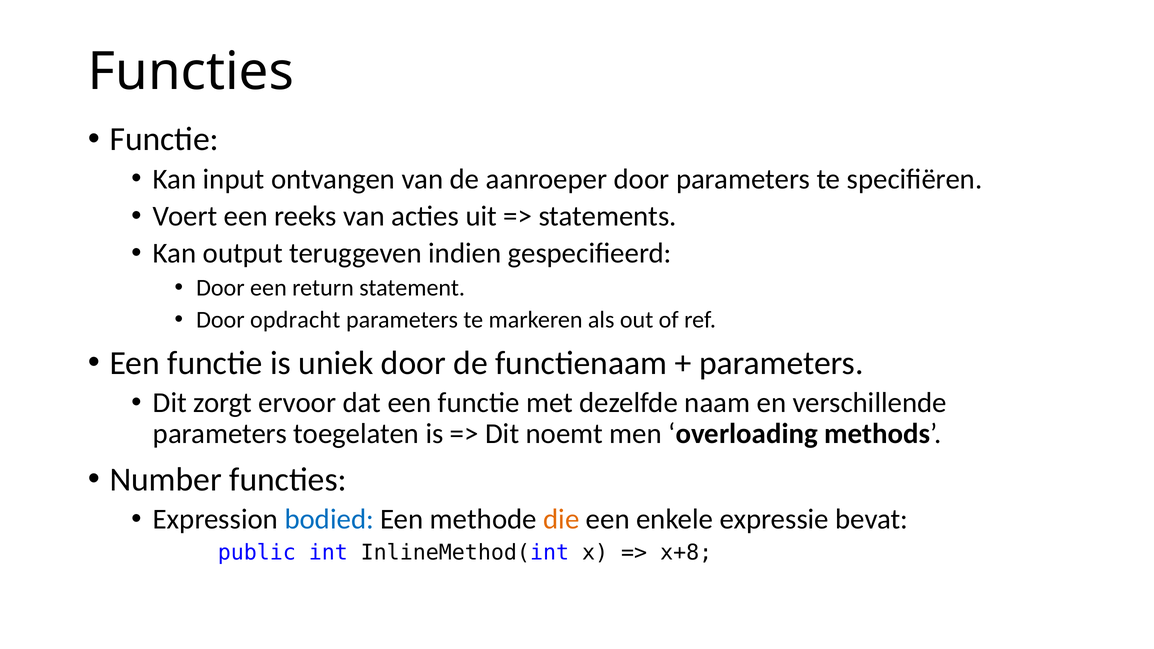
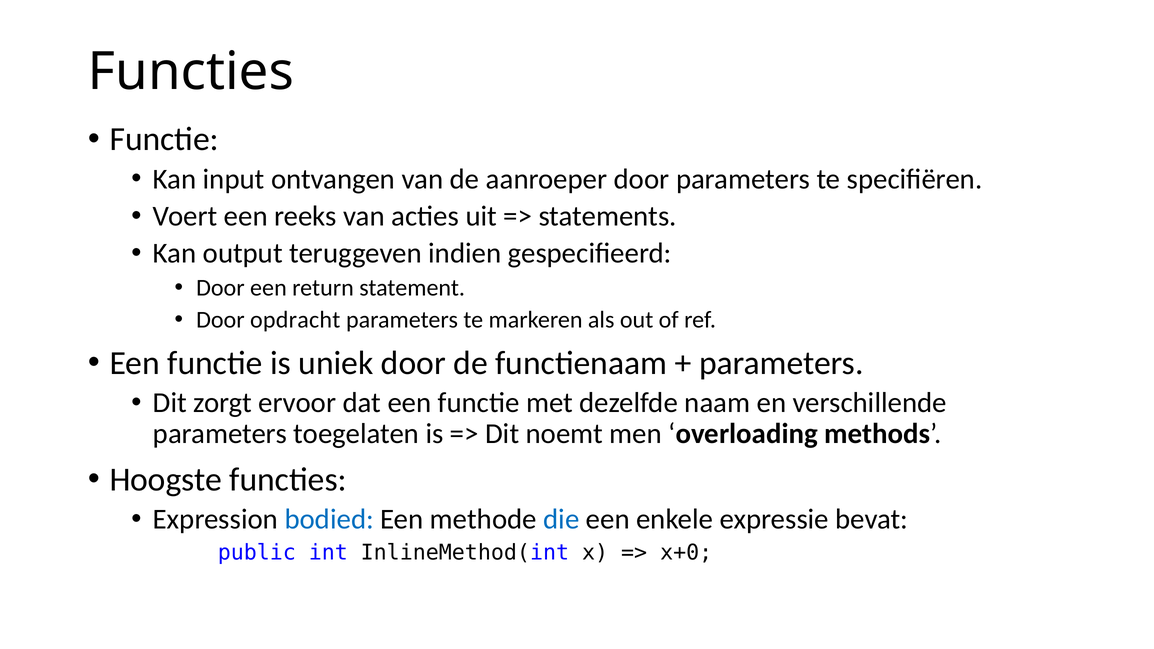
Number: Number -> Hoogste (166, 480)
die colour: orange -> blue (561, 519)
x+8: x+8 -> x+0 (686, 553)
